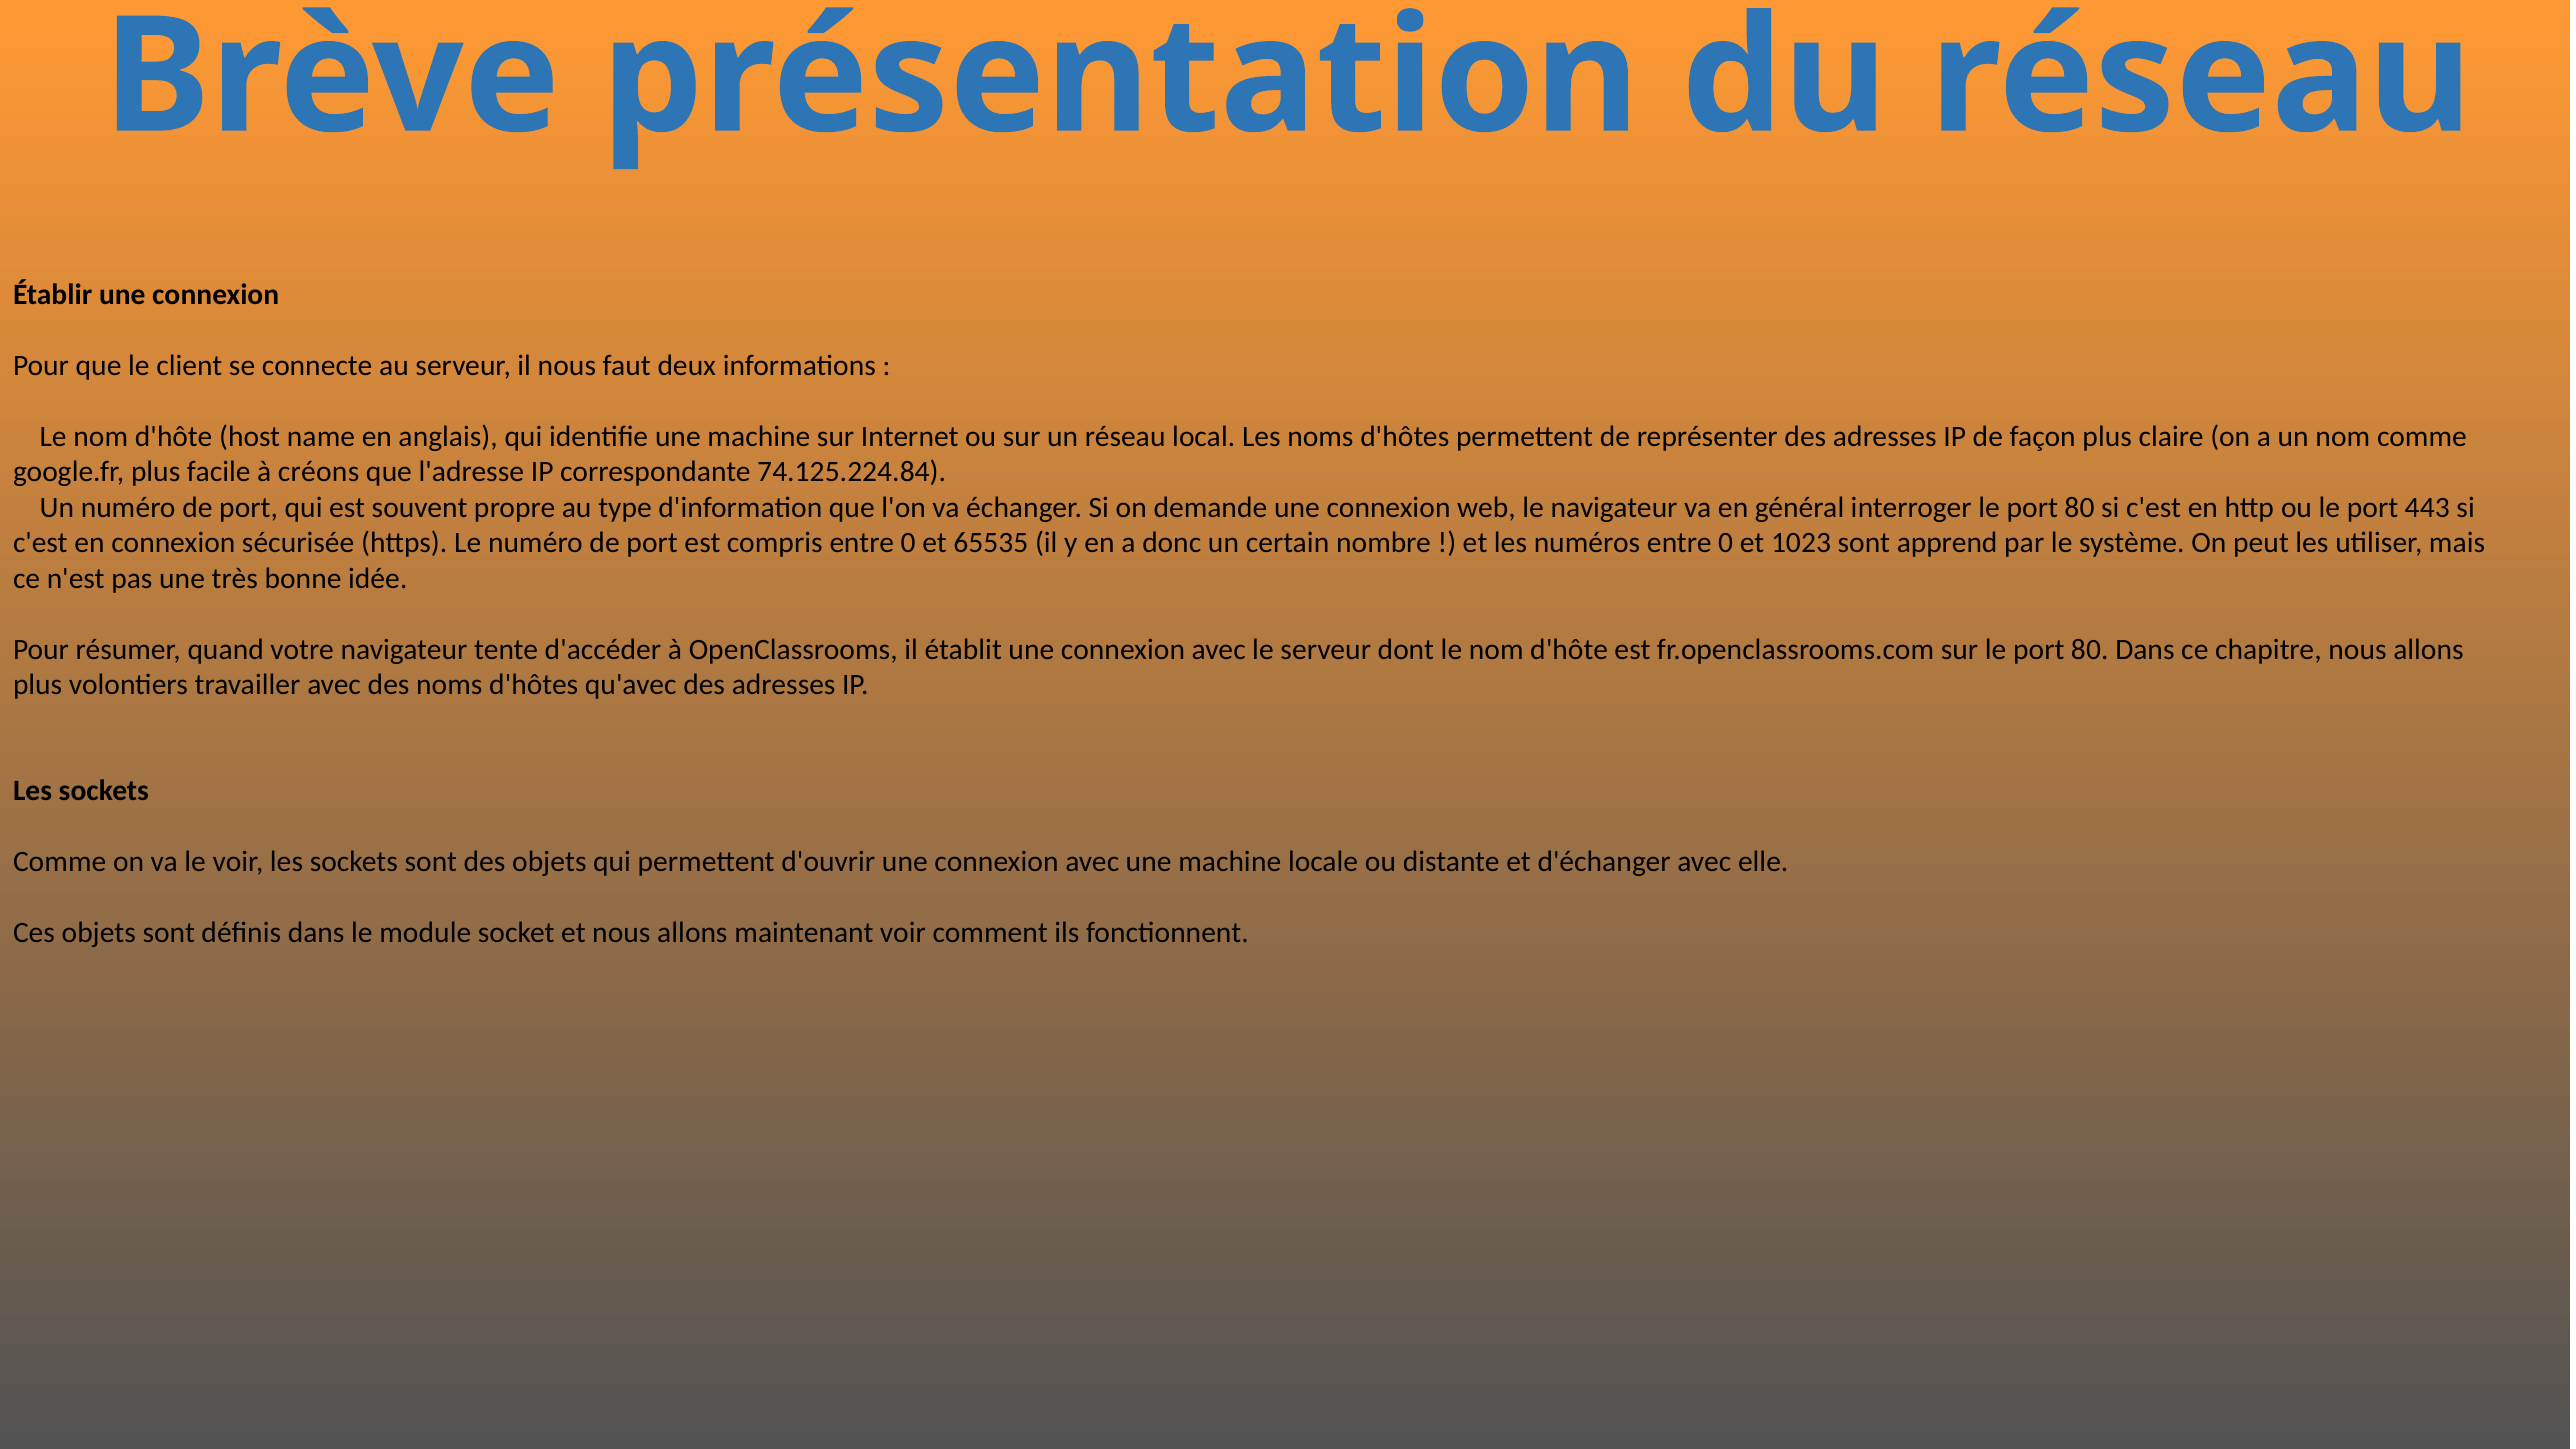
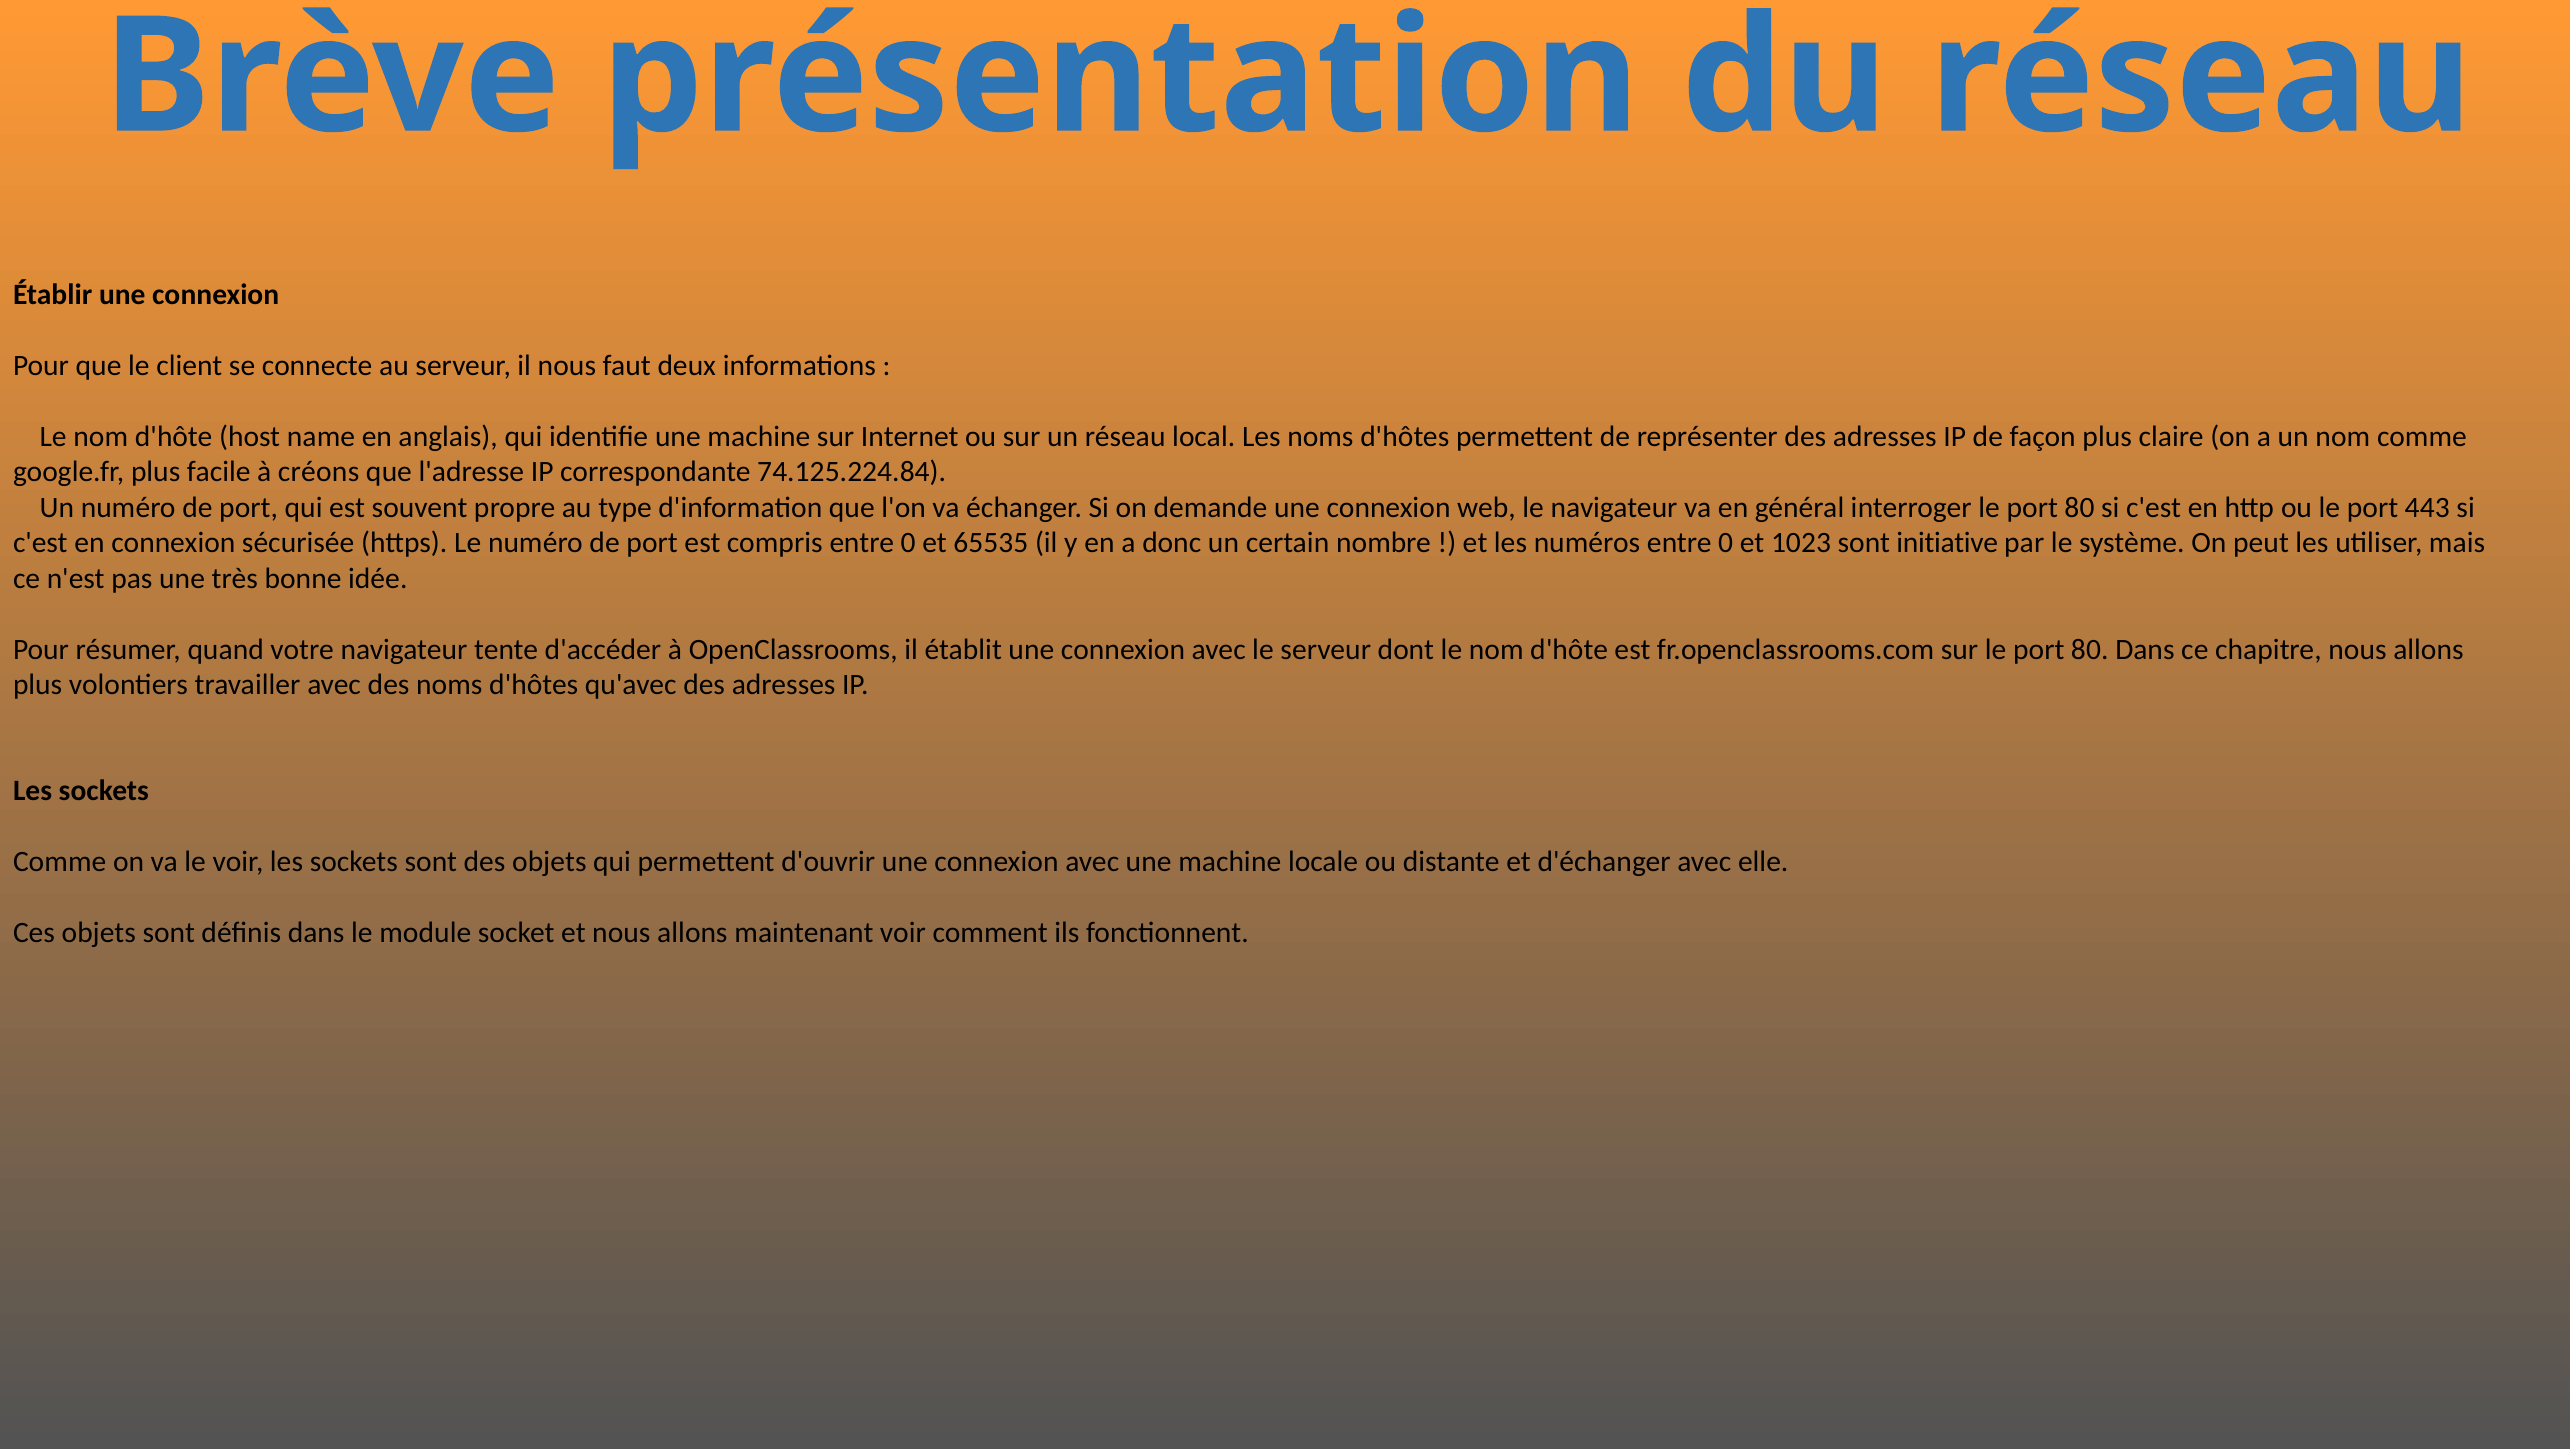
apprend: apprend -> initiative (1947, 543)
